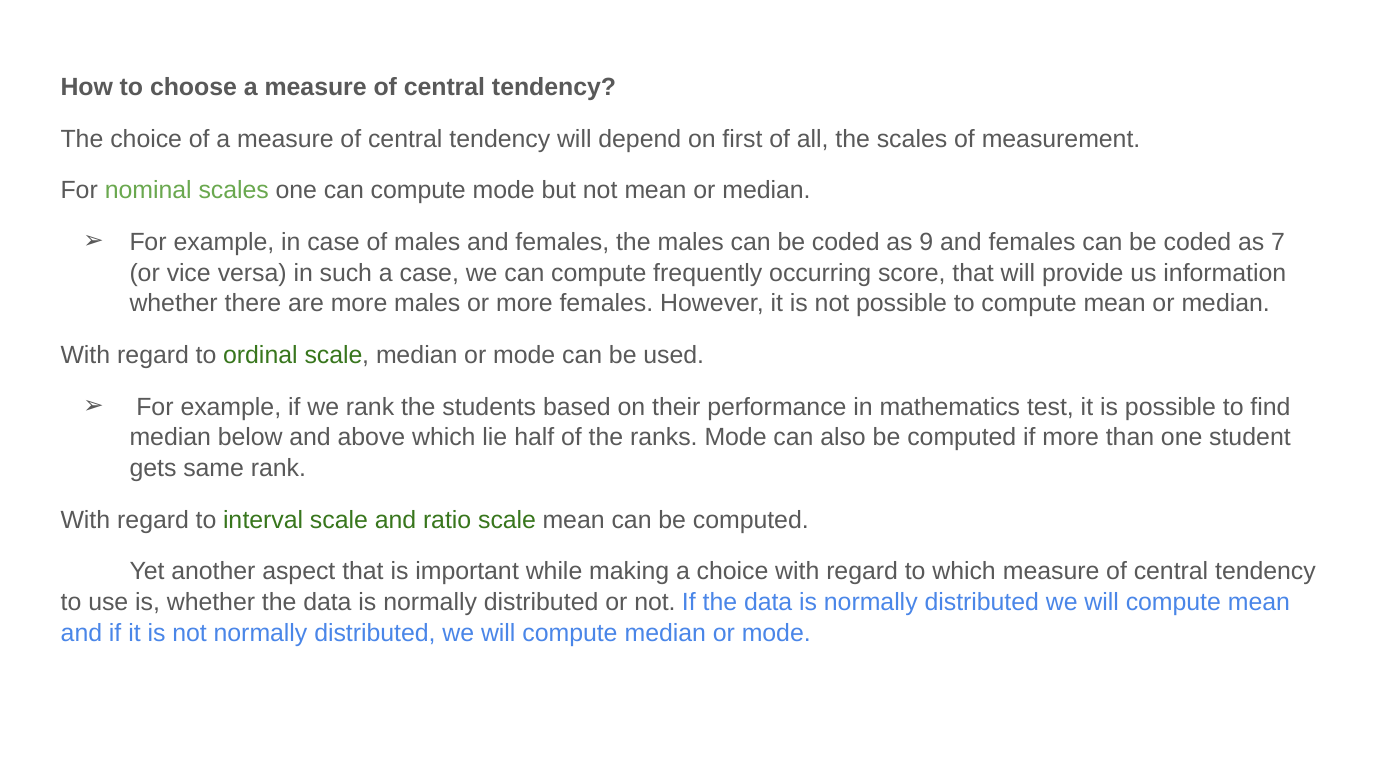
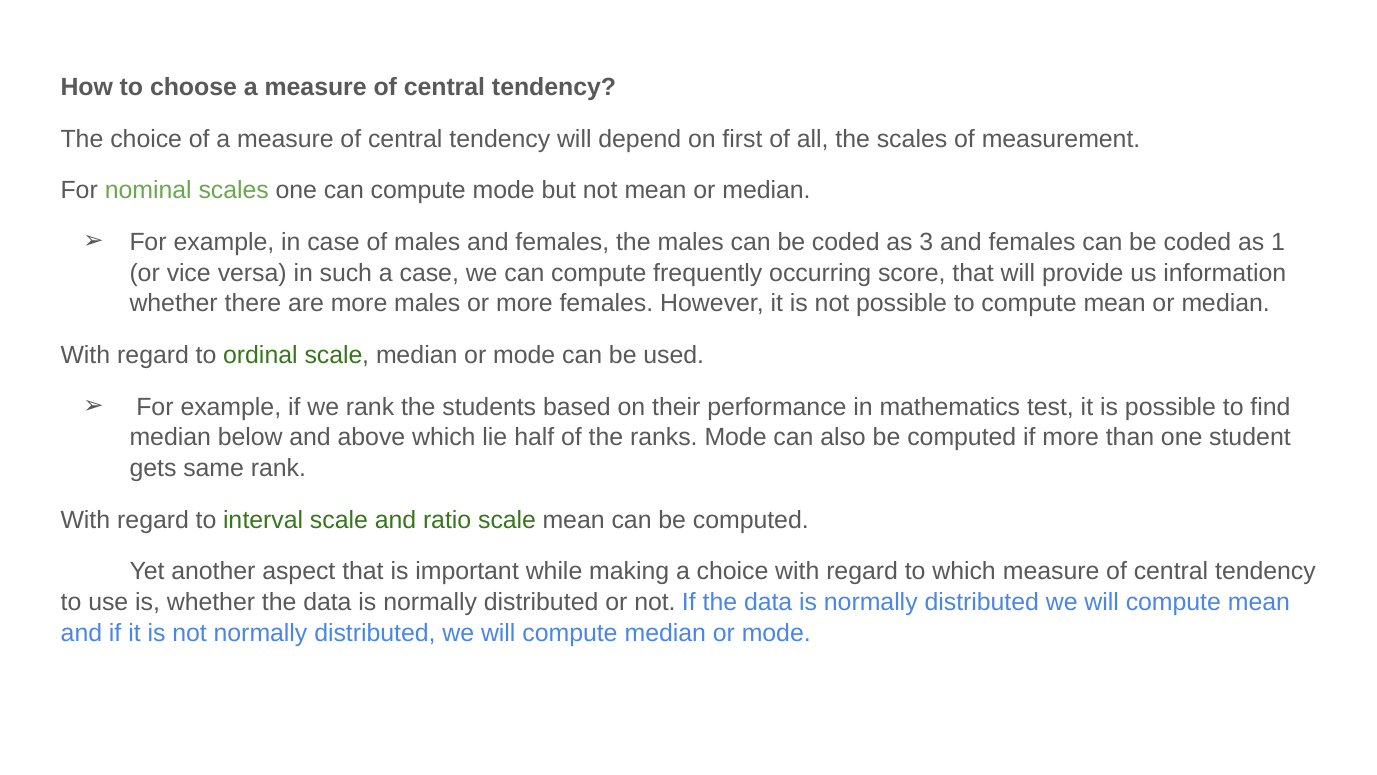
9: 9 -> 3 (926, 242)
7: 7 -> 1 (1278, 242)
